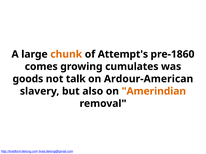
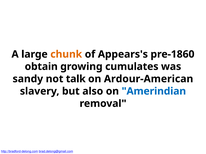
Attempt's: Attempt's -> Appears's (123, 54)
comes: comes -> obtain (41, 67)
goods: goods -> sandy (28, 79)
Amerindian colour: orange -> blue (154, 91)
